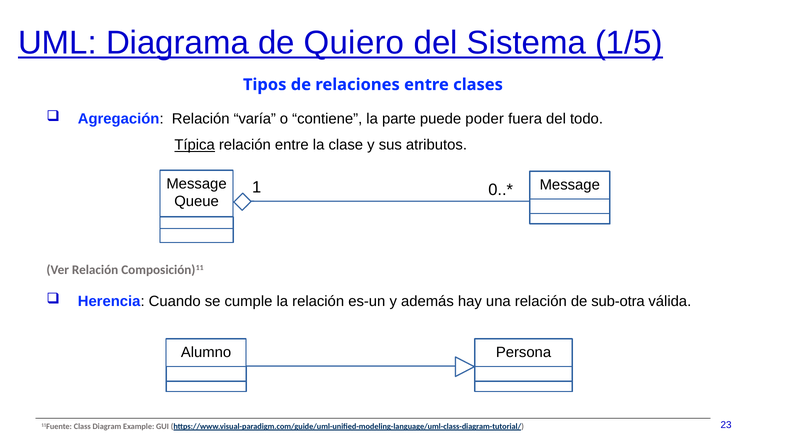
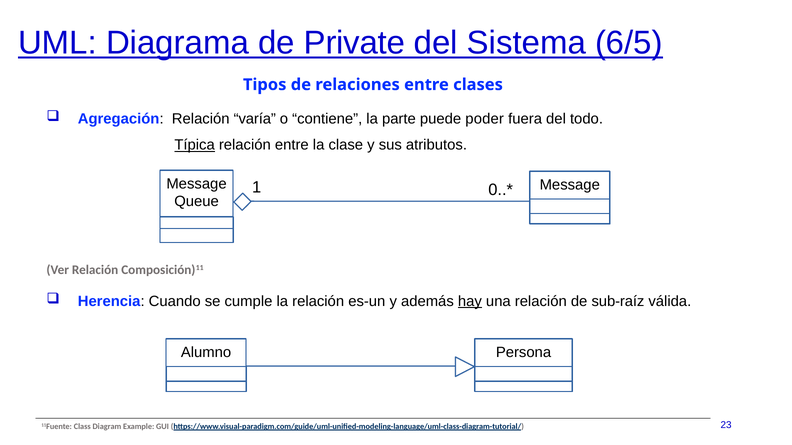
Quiero: Quiero -> Private (354, 43)
1/5: 1/5 -> 6/5 (629, 43)
hay underline: none -> present (470, 302)
sub-otra: sub-otra -> sub-raíz (618, 302)
